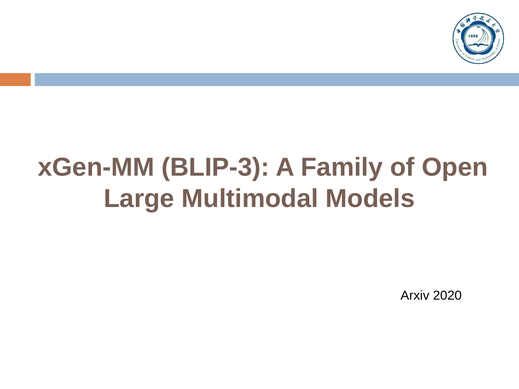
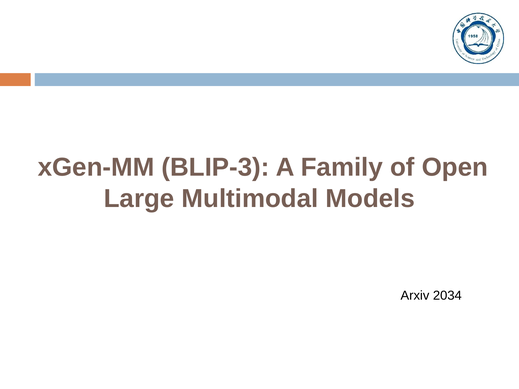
2020: 2020 -> 2034 (447, 296)
